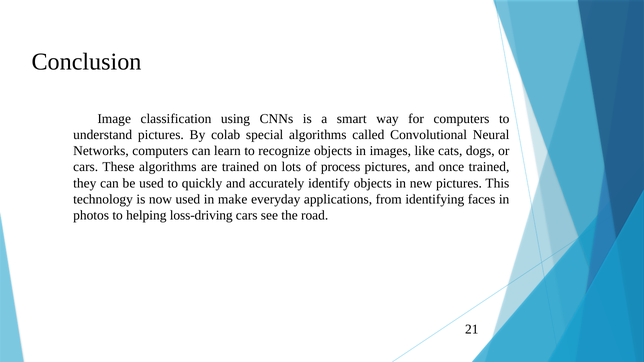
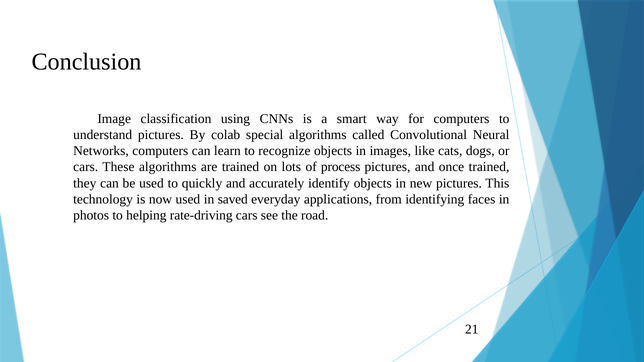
make: make -> saved (233, 199)
loss-driving: loss-driving -> rate-driving (201, 216)
